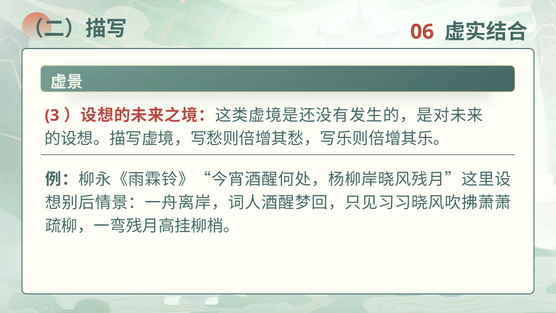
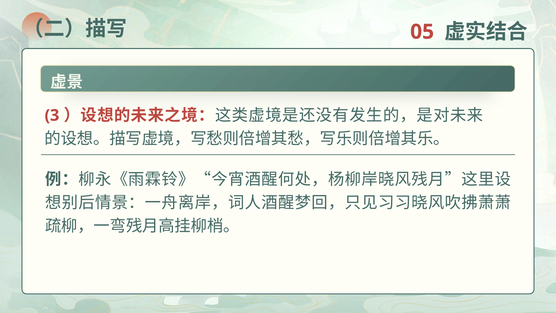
06: 06 -> 05 (422, 32)
